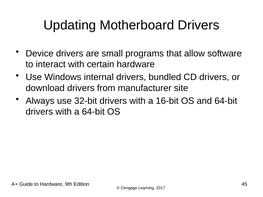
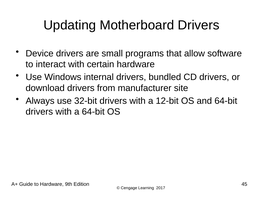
16-bit: 16-bit -> 12-bit (167, 101)
